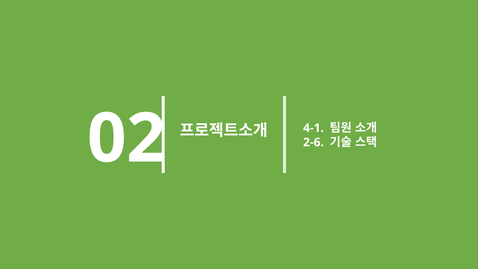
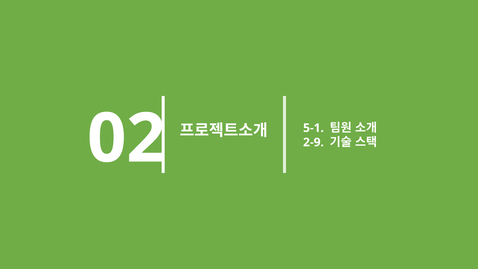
4-1: 4-1 -> 5-1 (313, 128)
2-6: 2-6 -> 2-9 (313, 142)
